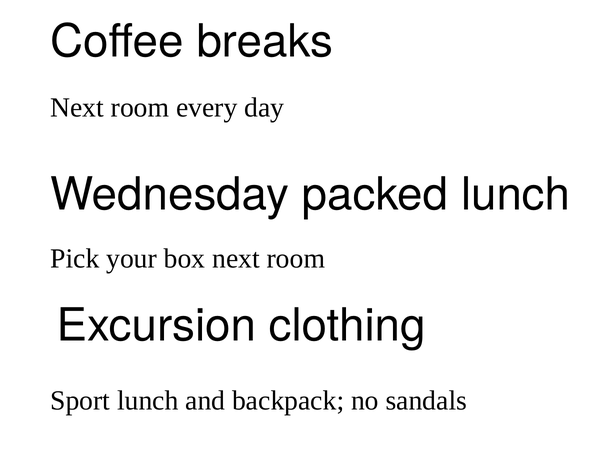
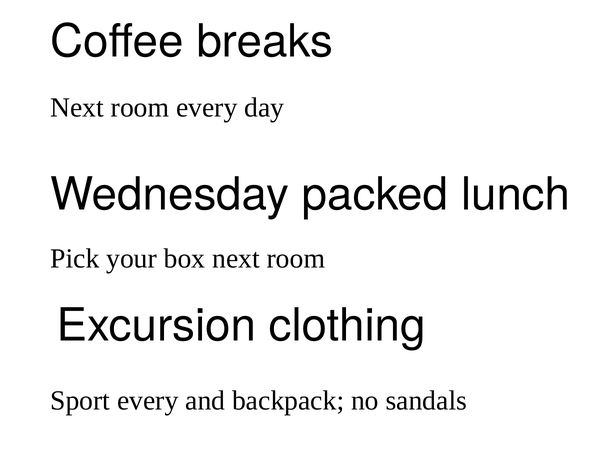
Sport lunch: lunch -> every (148, 400)
